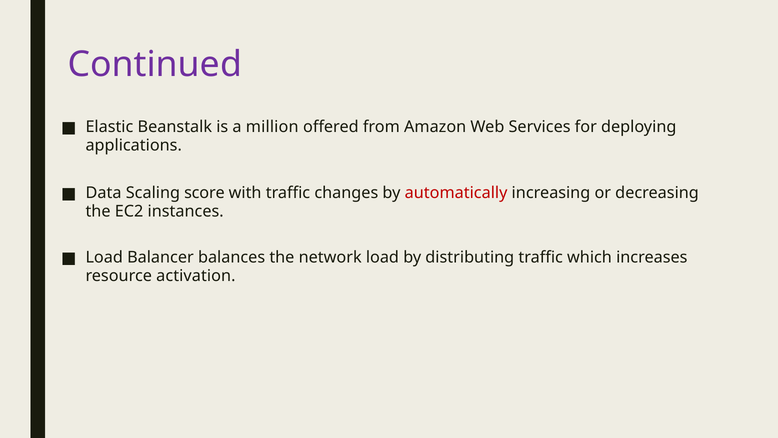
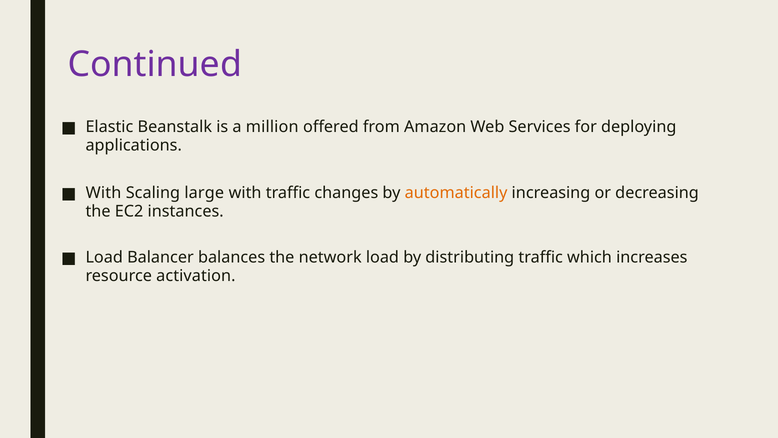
Data: Data -> With (103, 193)
score: score -> large (204, 193)
automatically colour: red -> orange (456, 193)
